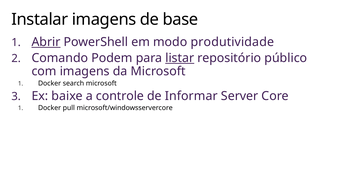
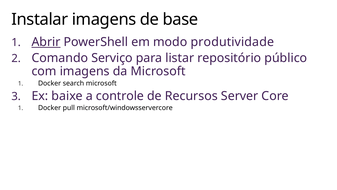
Podem: Podem -> Serviço (112, 58)
listar underline: present -> none (180, 58)
Informar: Informar -> Recursos (191, 96)
